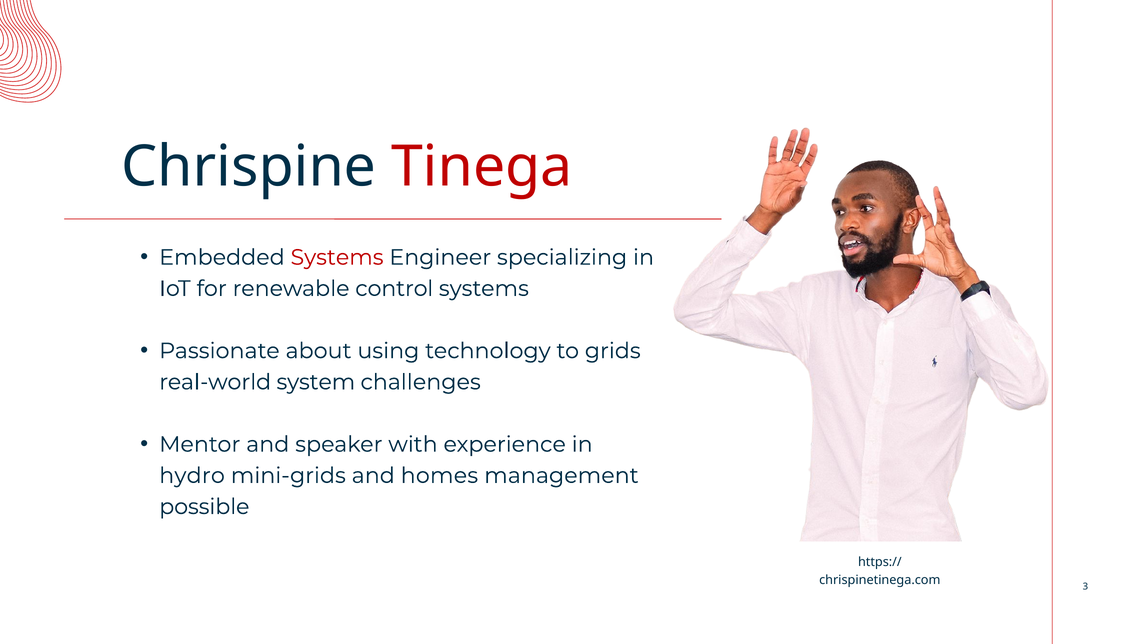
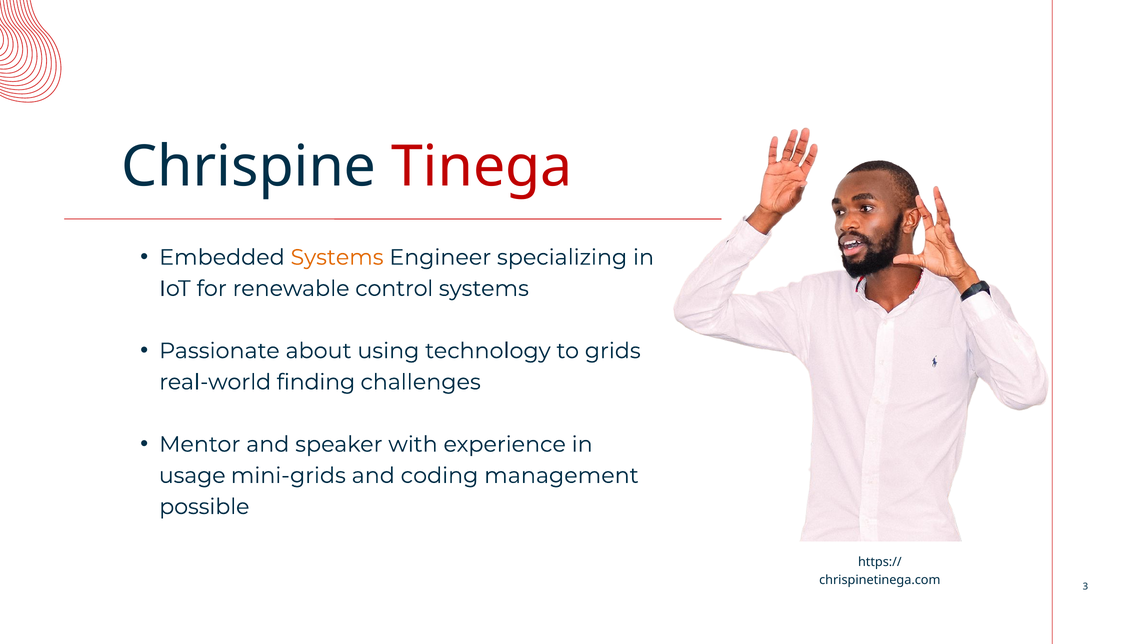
Systems colour: red -> orange (337, 257)
system: system -> finding (316, 382)
hydro: hydro -> usage (192, 476)
homes: homes -> coding (439, 476)
